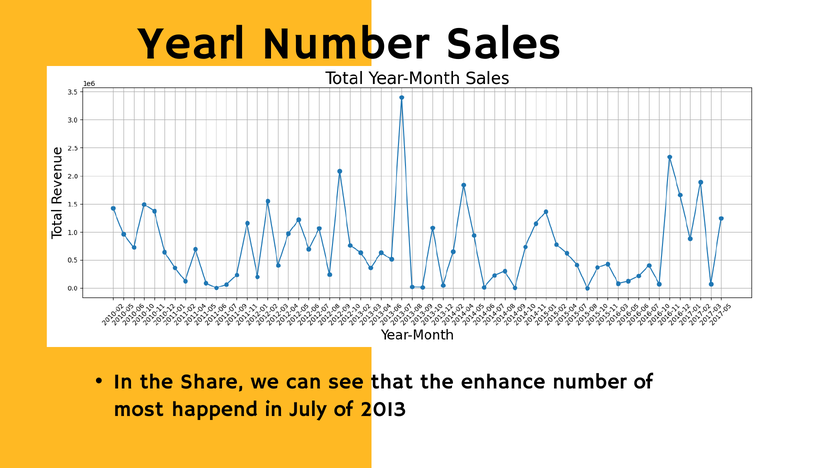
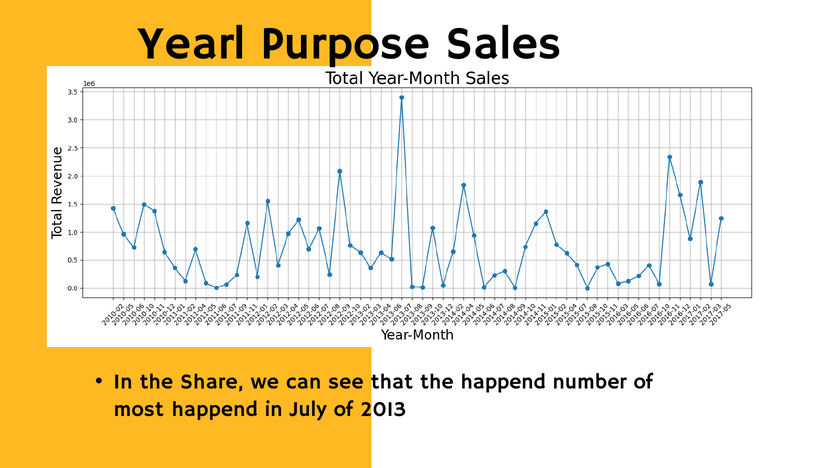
Yearl Number: Number -> Purpose (346, 43)
the enhance: enhance -> happend (503, 382)
